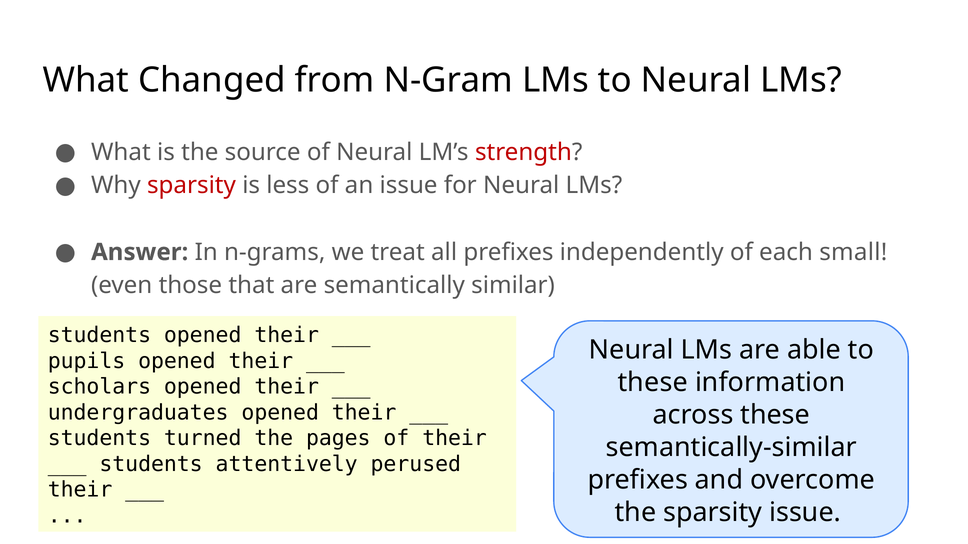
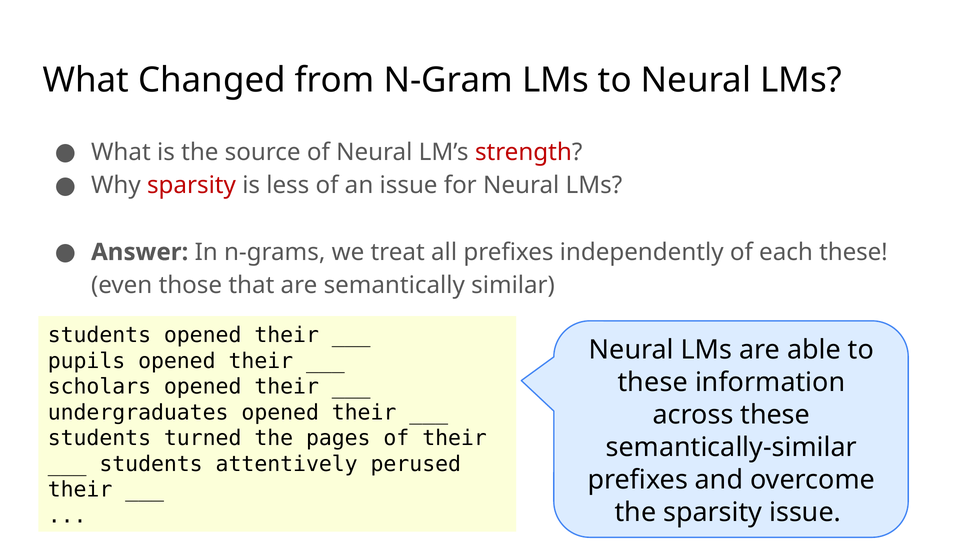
each small: small -> these (853, 252)
